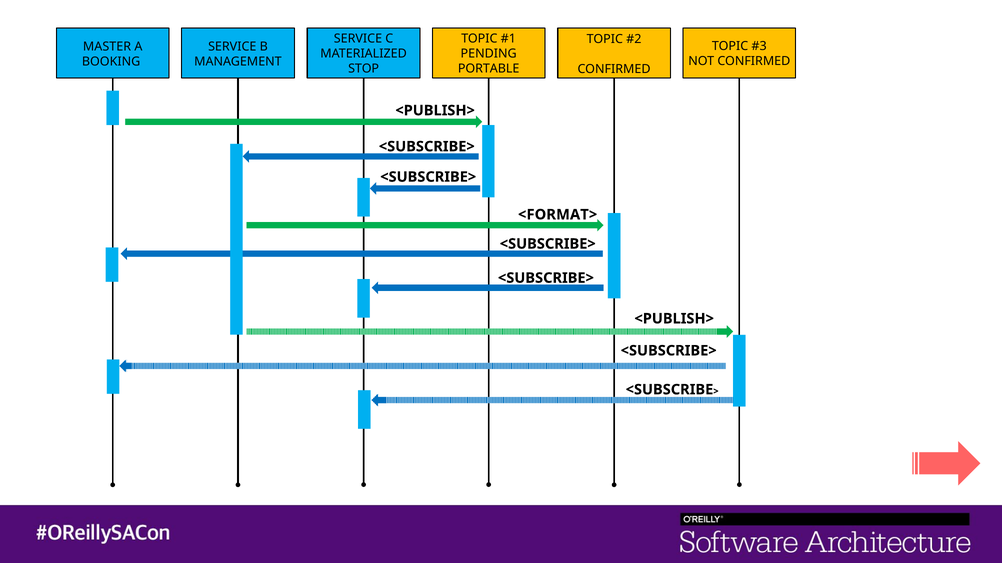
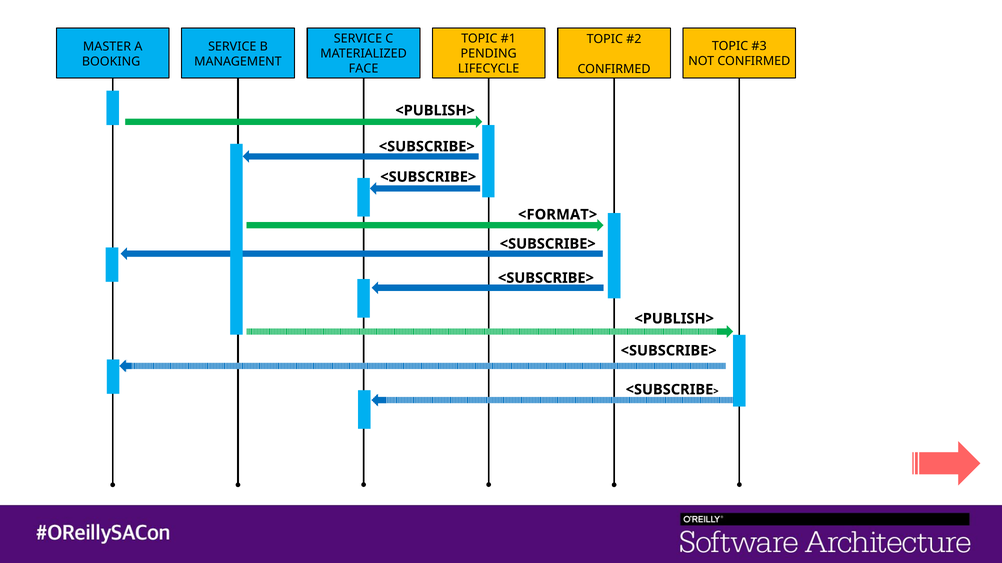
STOP: STOP -> FACE (364, 69)
PORTABLE: PORTABLE -> LIFECYCLE (489, 69)
